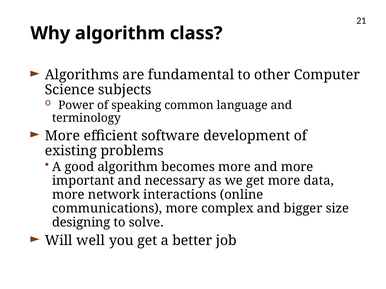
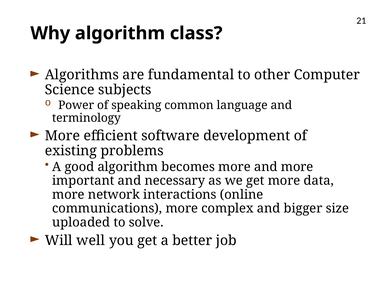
designing: designing -> uploaded (81, 223)
